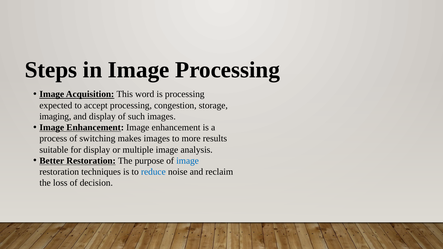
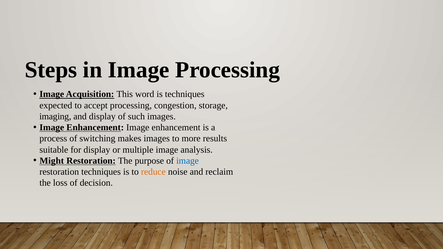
is processing: processing -> techniques (185, 94)
Better: Better -> Might (52, 161)
reduce colour: blue -> orange (153, 172)
